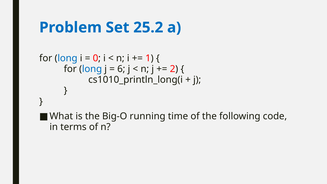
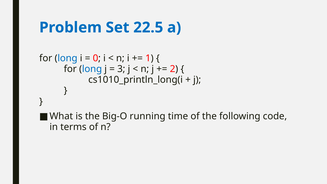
25.2: 25.2 -> 22.5 (148, 27)
6: 6 -> 3 (121, 69)
